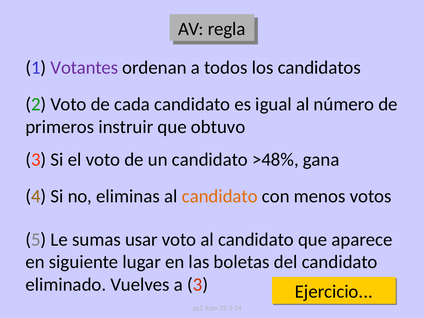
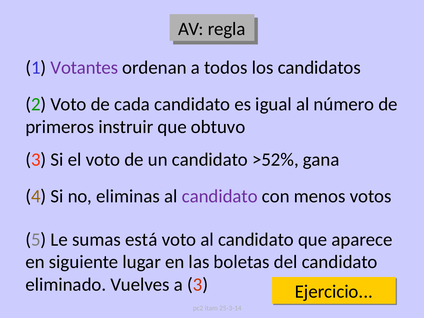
>48%: >48% -> >52% (275, 160)
candidato colour: orange -> purple (220, 196)
usar: usar -> está (141, 239)
